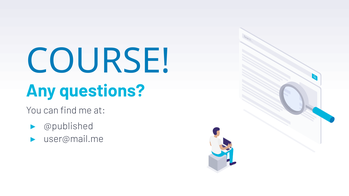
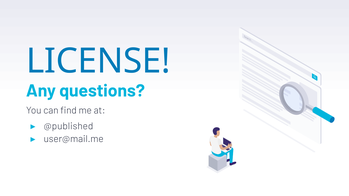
COURSE: COURSE -> LICENSE (98, 61)
